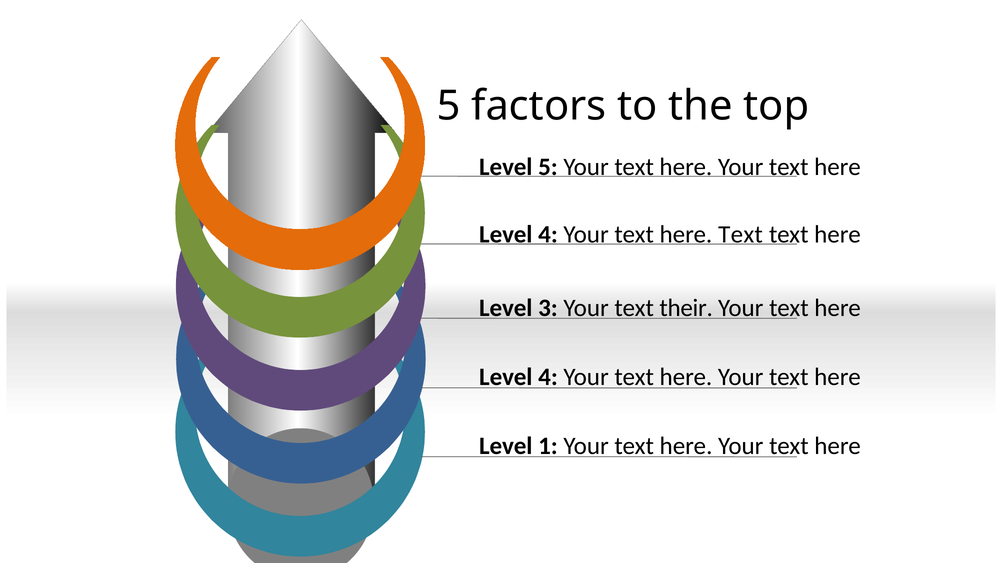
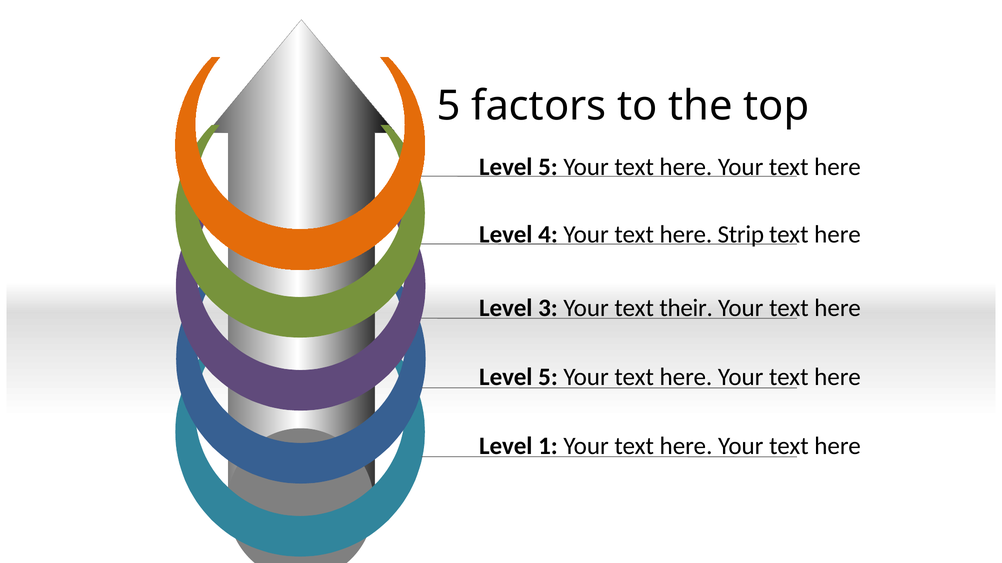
here Text: Text -> Strip (741, 235)
4: 4 -> 5 (548, 377)
